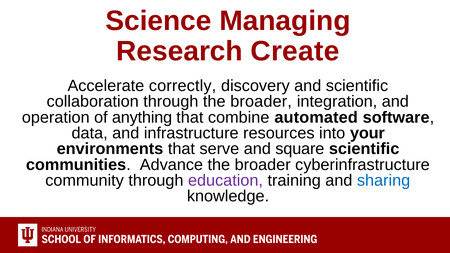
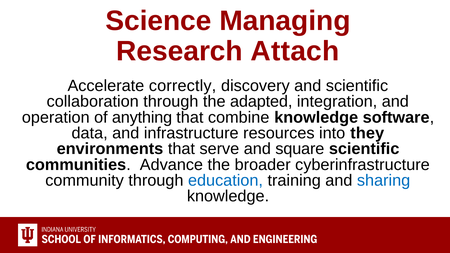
Create: Create -> Attach (295, 51)
through the broader: broader -> adapted (261, 102)
combine automated: automated -> knowledge (316, 117)
your: your -> they (367, 133)
education colour: purple -> blue (225, 181)
